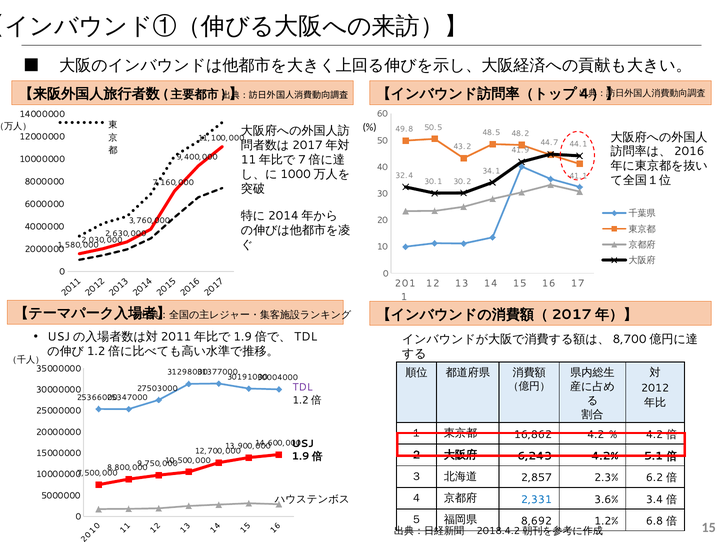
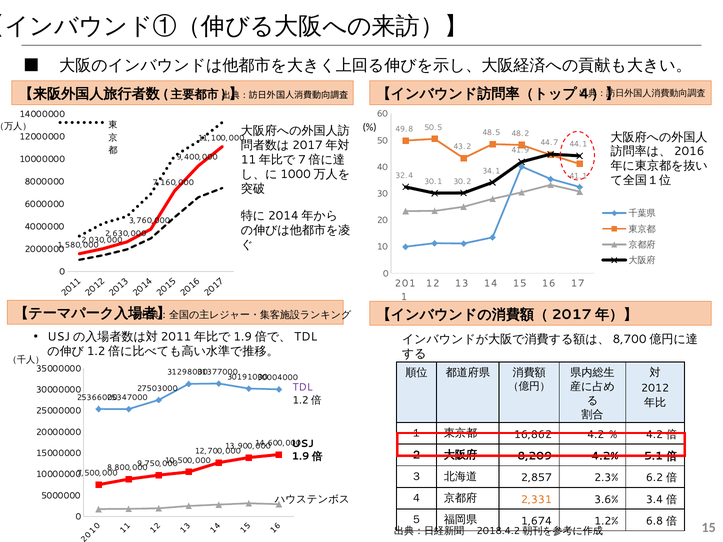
6,243: 6,243 -> 8,209 (535, 456)
2,331 colour: blue -> orange (536, 500)
8,692: 8,692 -> 1,674 (536, 521)
